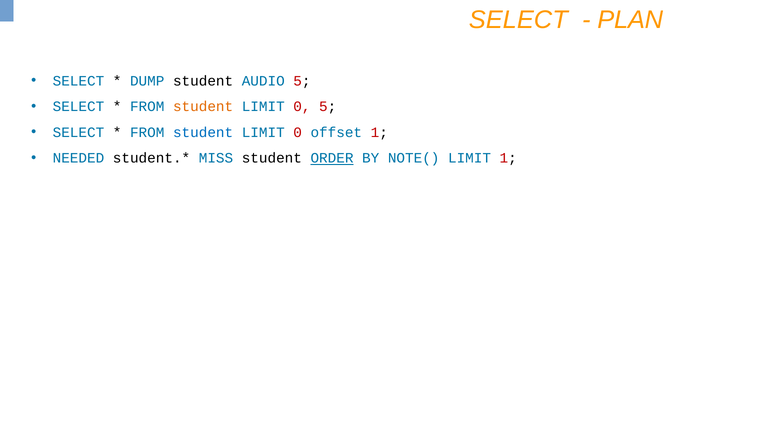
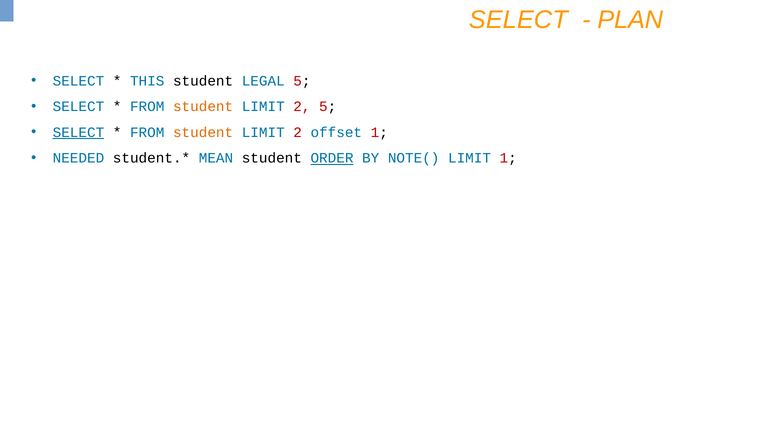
DUMP: DUMP -> THIS (147, 81)
AUDIO: AUDIO -> LEGAL (263, 81)
0: 0 -> 2 (302, 107)
SELECT underline: none -> present (78, 132)
student colour: blue -> orange (203, 132)
0: 0 -> 2 (298, 132)
MISS: MISS -> MEAN (216, 158)
